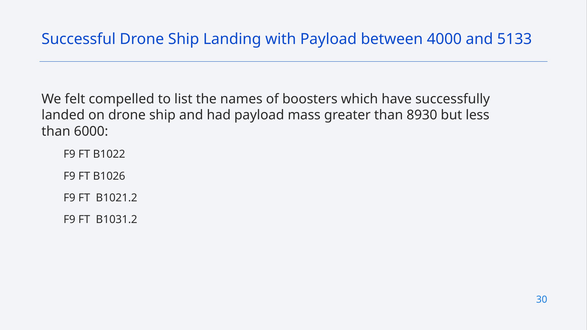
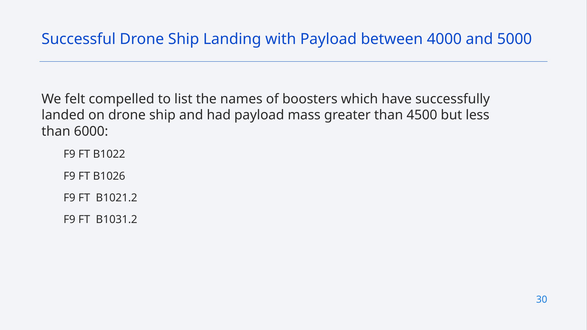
5133: 5133 -> 5000 (515, 39)
8930: 8930 -> 4500 (422, 115)
